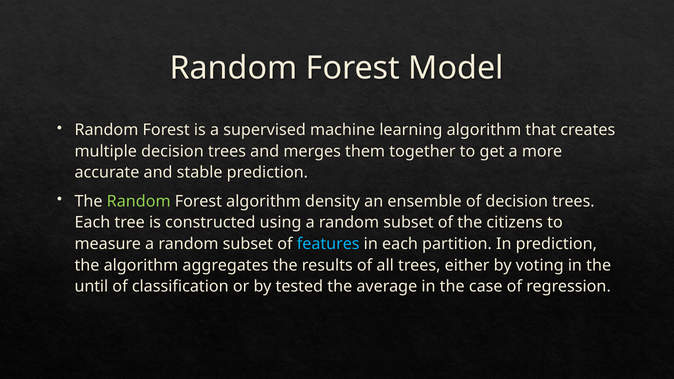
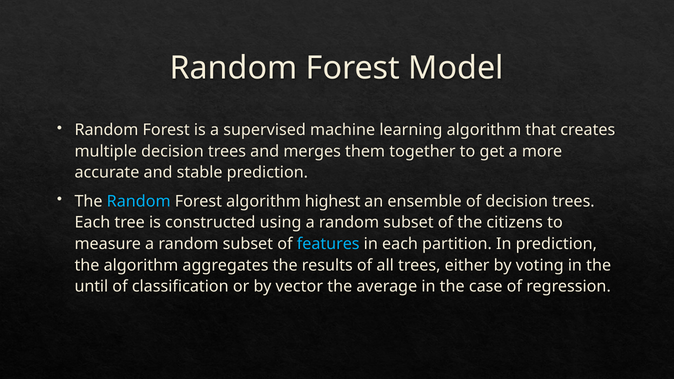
Random colour: light green -> light blue (139, 201)
density: density -> highest (333, 201)
tested: tested -> vector (299, 287)
